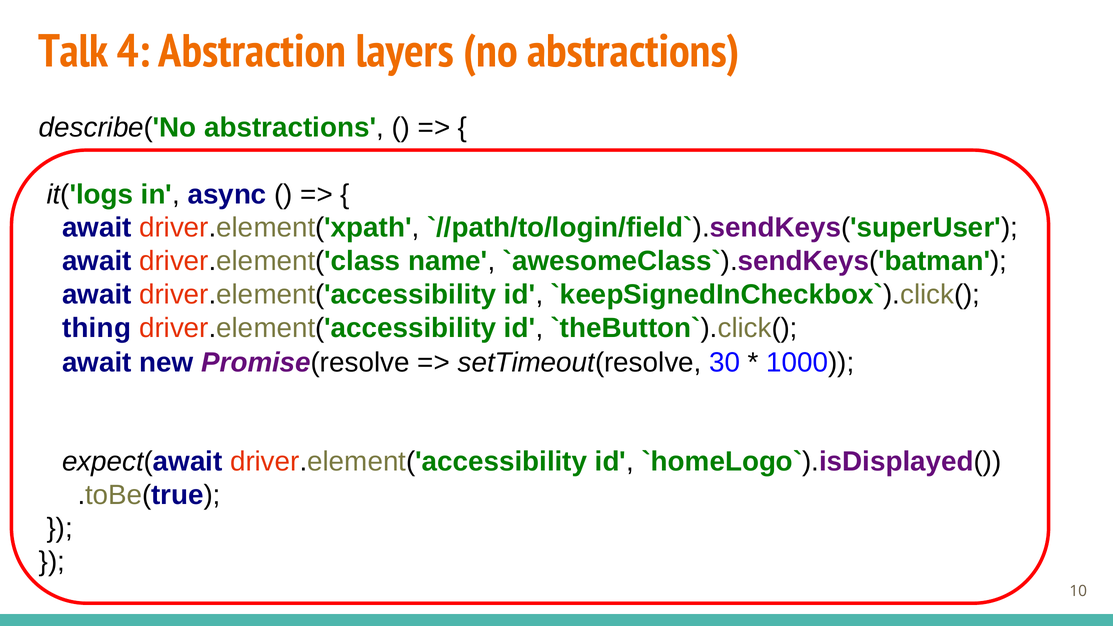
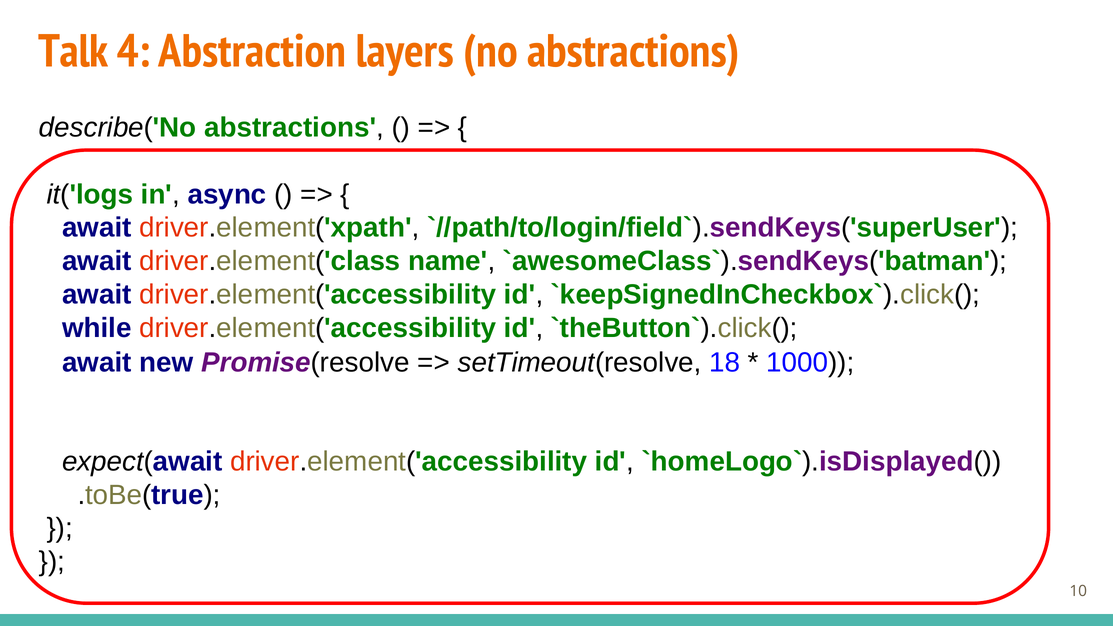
thing: thing -> while (97, 328)
30: 30 -> 18 (725, 363)
